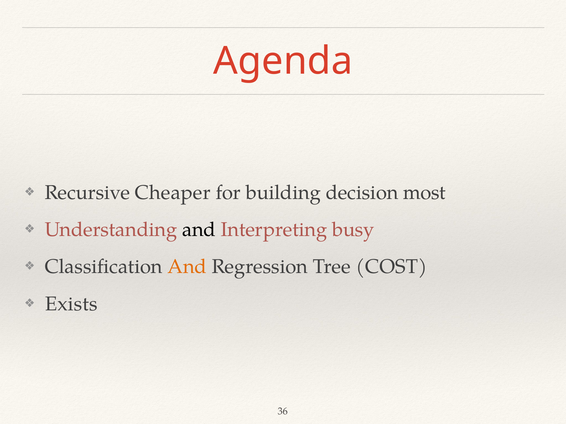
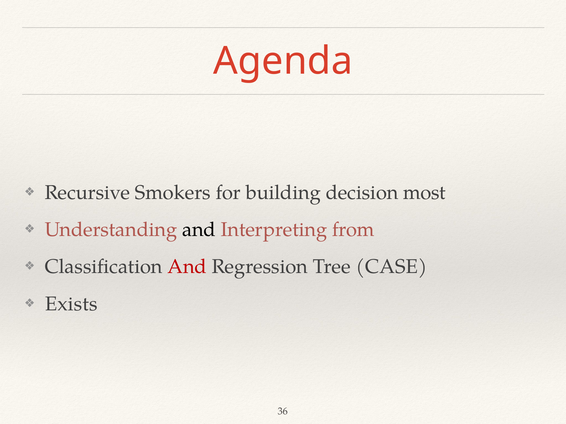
Cheaper: Cheaper -> Smokers (173, 193)
busy: busy -> from (353, 230)
And colour: orange -> red (187, 267)
COST: COST -> CASE (392, 267)
